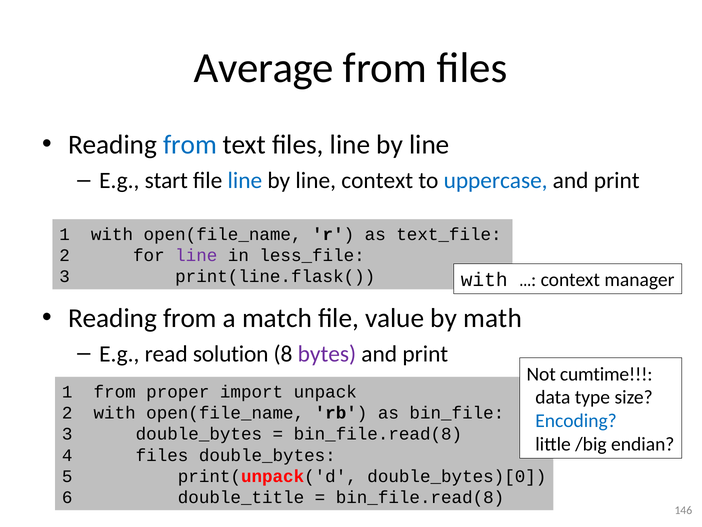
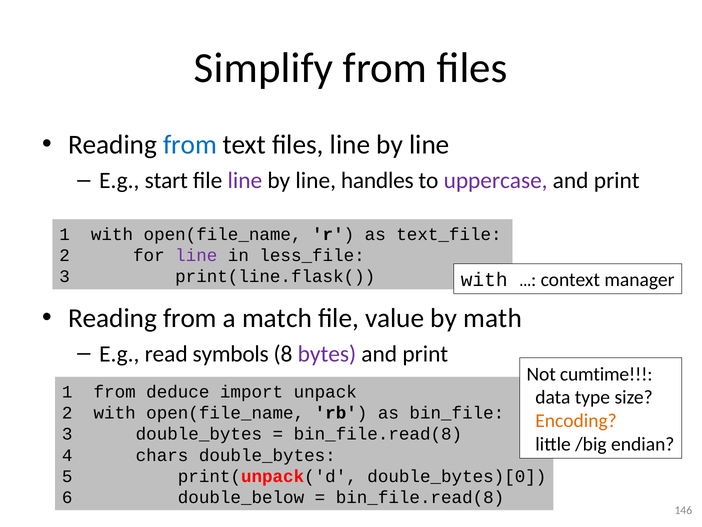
Average: Average -> Simplify (264, 68)
line colour: blue -> purple (245, 180)
line context: context -> handles (377, 180)
uppercase colour: blue -> purple (496, 180)
solution: solution -> symbols (231, 354)
proper: proper -> deduce (178, 392)
Encoding colour: blue -> orange (576, 421)
4 files: files -> chars (162, 455)
double_title: double_title -> double_below (241, 497)
